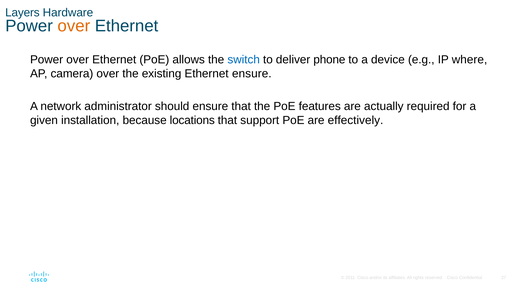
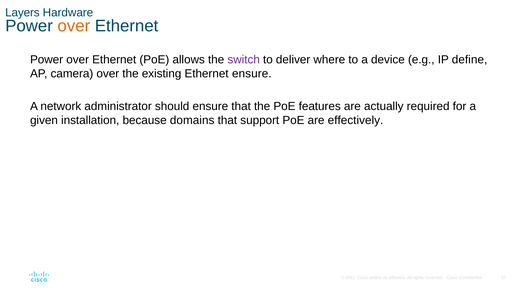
switch colour: blue -> purple (244, 60)
phone: phone -> where (329, 60)
where: where -> define (470, 60)
locations: locations -> domains (192, 120)
